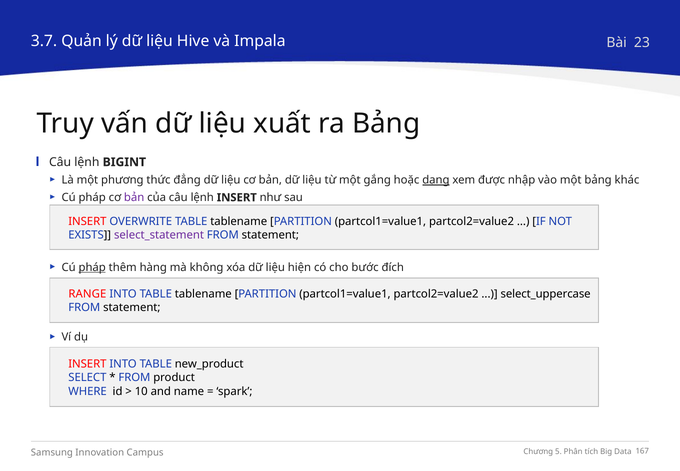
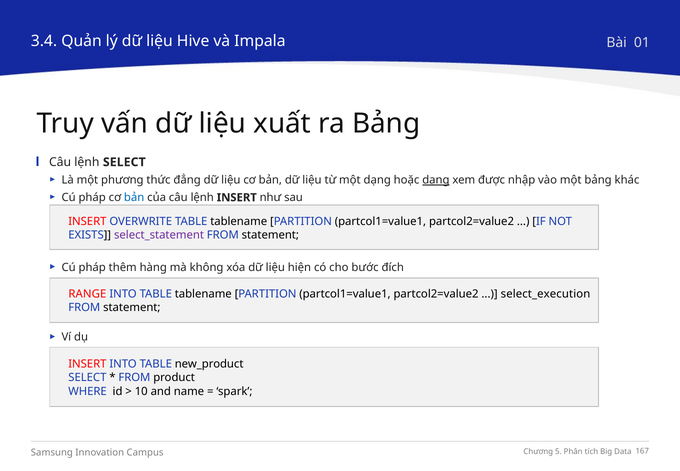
3.7: 3.7 -> 3.4 (44, 41)
23: 23 -> 01 (642, 42)
lệnh BIGINT: BIGINT -> SELECT (124, 162)
một gắng: gắng -> dạng (377, 180)
bản colour: purple -> blue (134, 197)
pháp underline: present -> none (92, 267)
select_uppercase: select_uppercase -> select_execution (545, 294)
